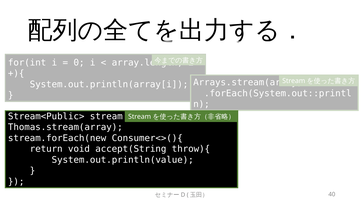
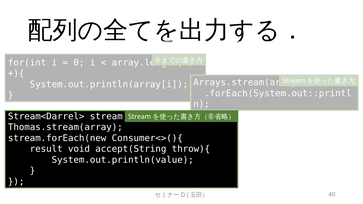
Stream<Public>: Stream<Public> -> Stream<Darrel> (46, 116)
return: return -> result (46, 149)
